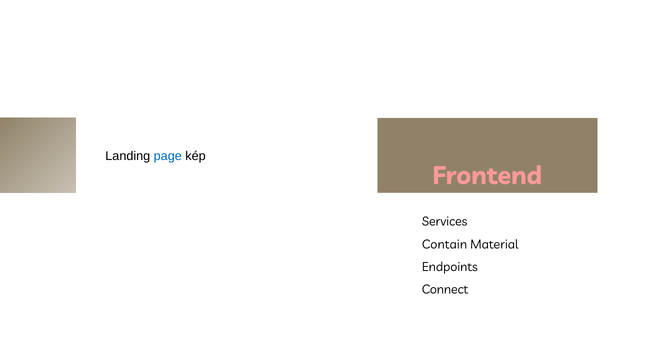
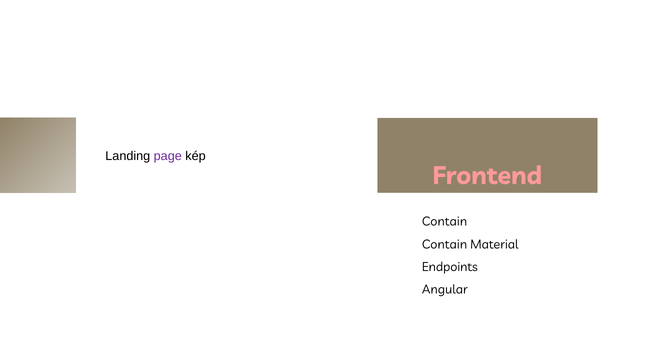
page colour: blue -> purple (168, 156)
Services: Services -> Contain (445, 222)
Connect: Connect -> Angular (445, 290)
